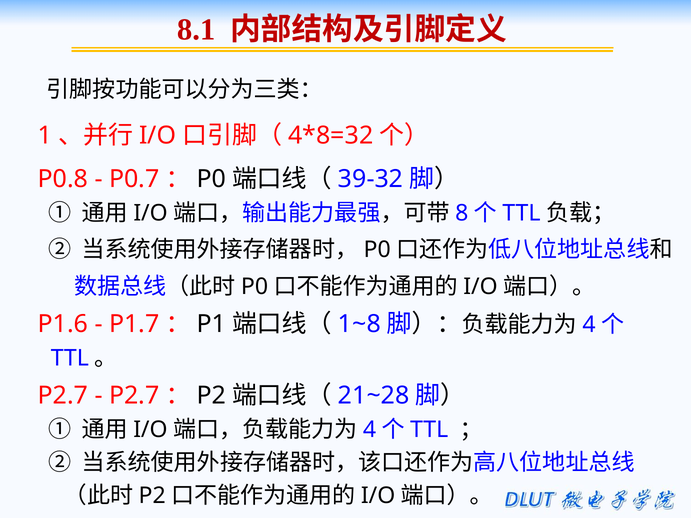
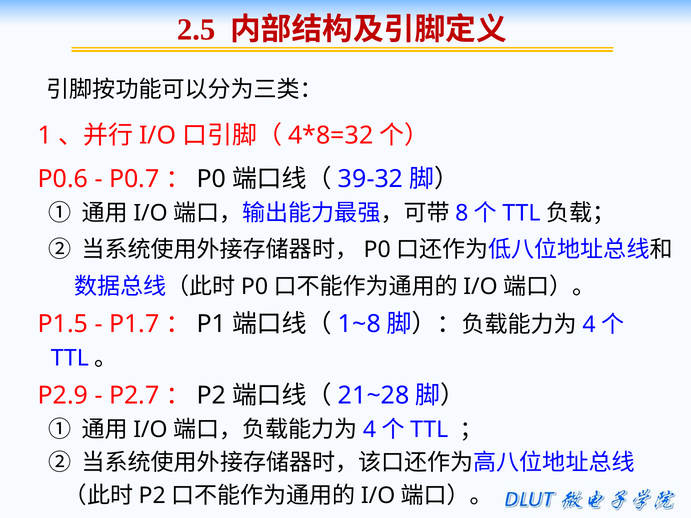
8.1: 8.1 -> 2.5 (196, 30)
P0.8: P0.8 -> P0.6 (63, 179)
P1.6: P1.6 -> P1.5 (63, 324)
P2.7: P2.7 -> P2.9 (63, 396)
